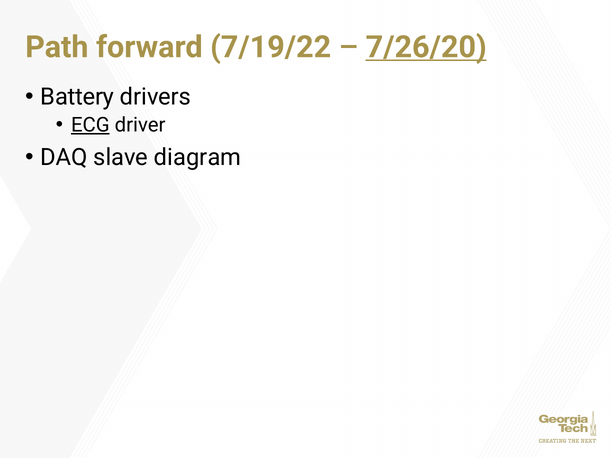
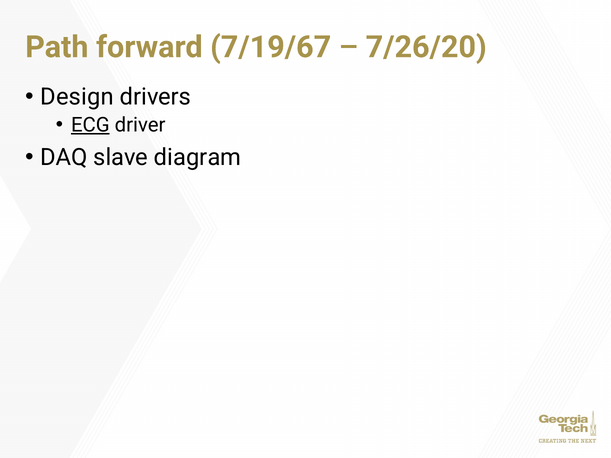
7/19/22: 7/19/22 -> 7/19/67 (271, 47)
7/26/20 underline: present -> none (426, 47)
Battery: Battery -> Design (77, 97)
